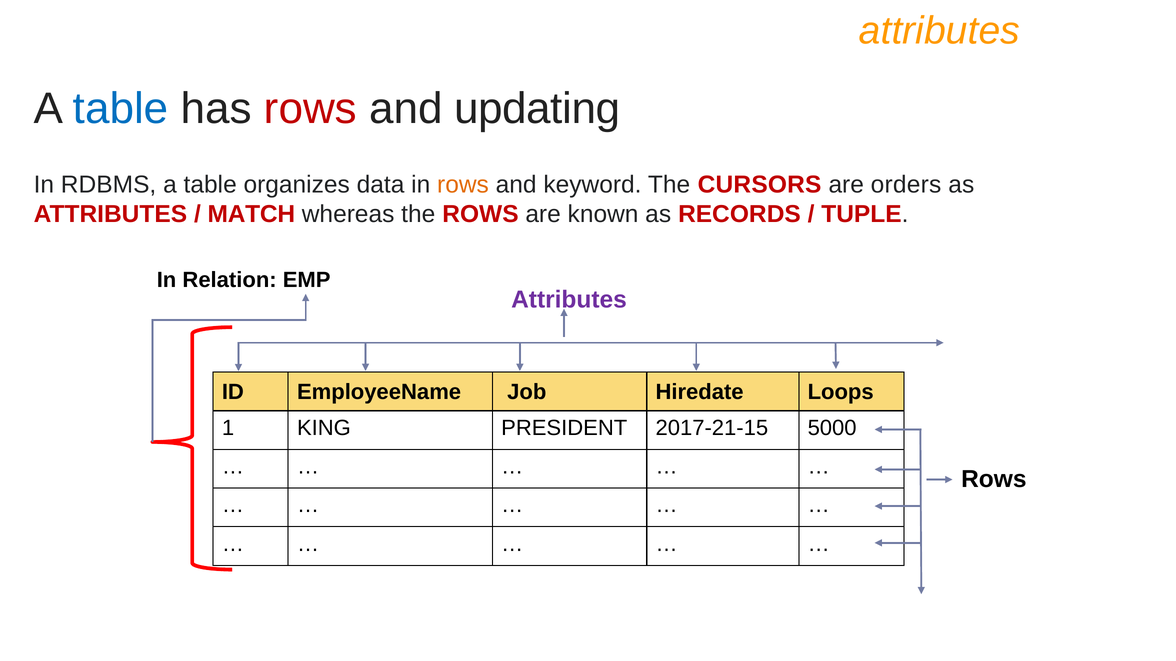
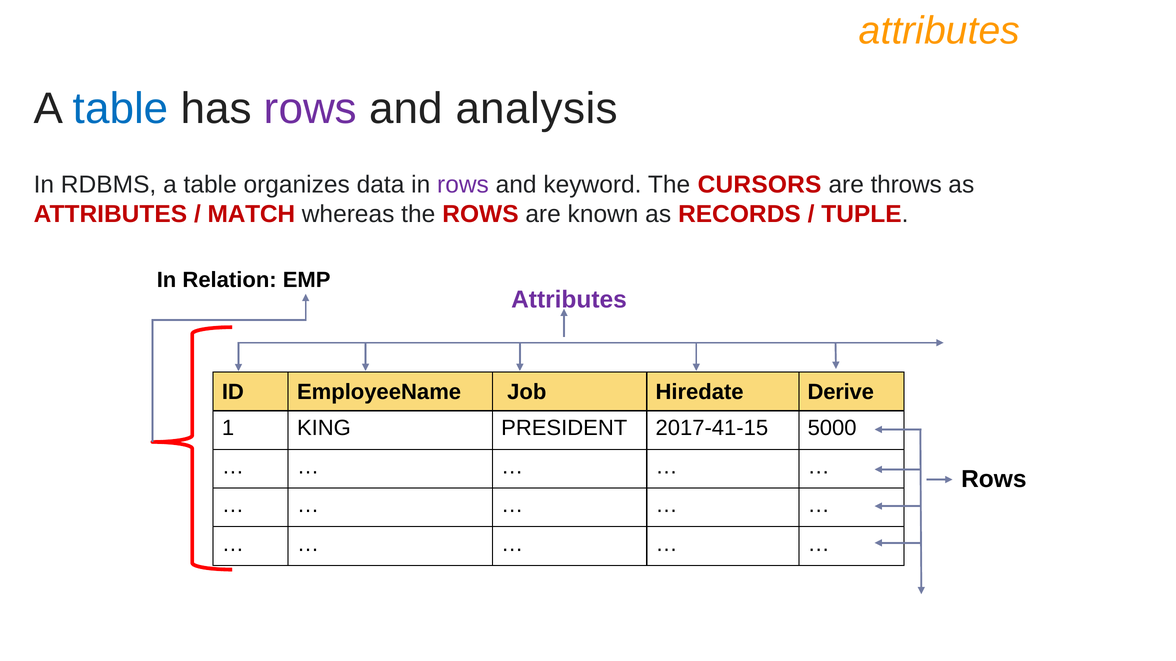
rows colour: red -> purple (310, 109)
updating: updating -> analysis (537, 109)
rows colour: orange -> purple (463, 185)
orders: orders -> throws (906, 185)
Loops: Loops -> Derive (841, 392)
2017-21-15: 2017-21-15 -> 2017-41-15 (712, 428)
